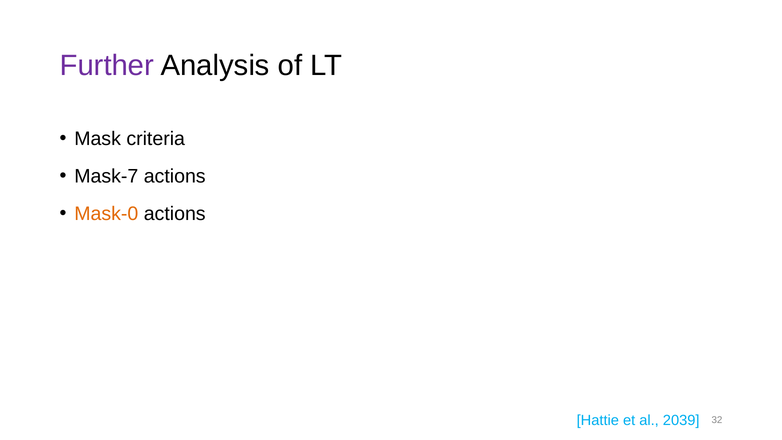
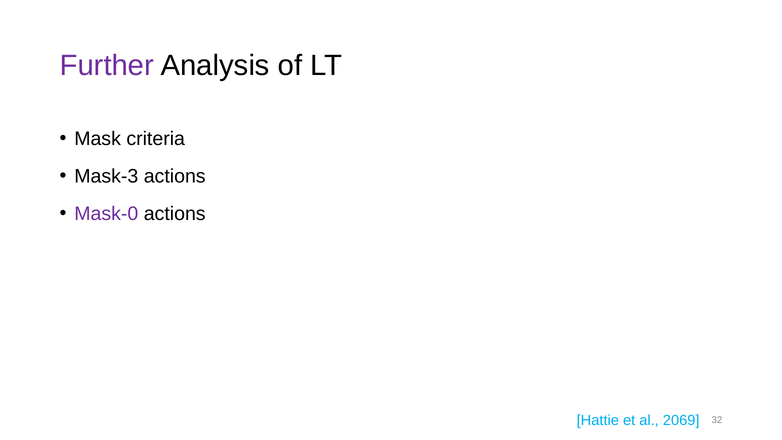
Mask-7: Mask-7 -> Mask-3 (106, 176)
Mask-0 colour: orange -> purple (106, 214)
2039: 2039 -> 2069 (681, 420)
